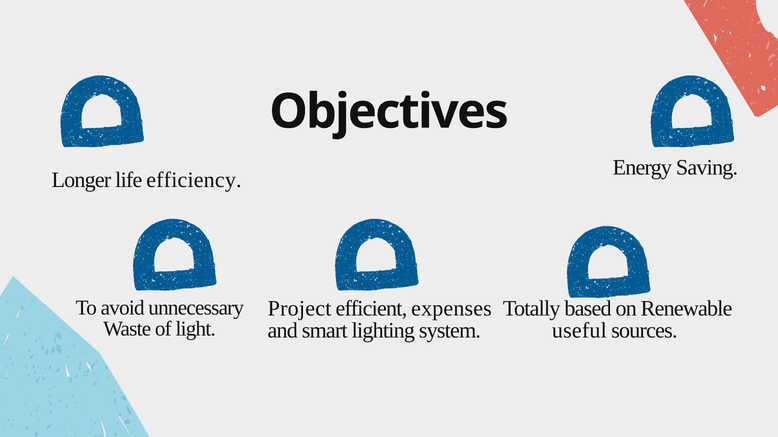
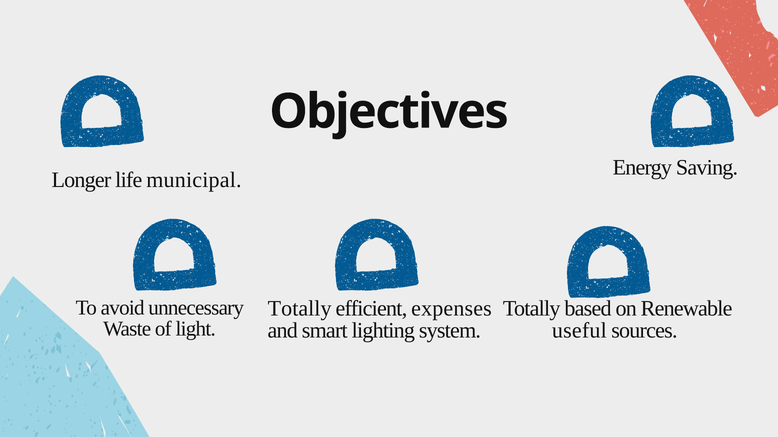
efficiency: efficiency -> municipal (194, 180)
Project: Project -> Totally (300, 309)
